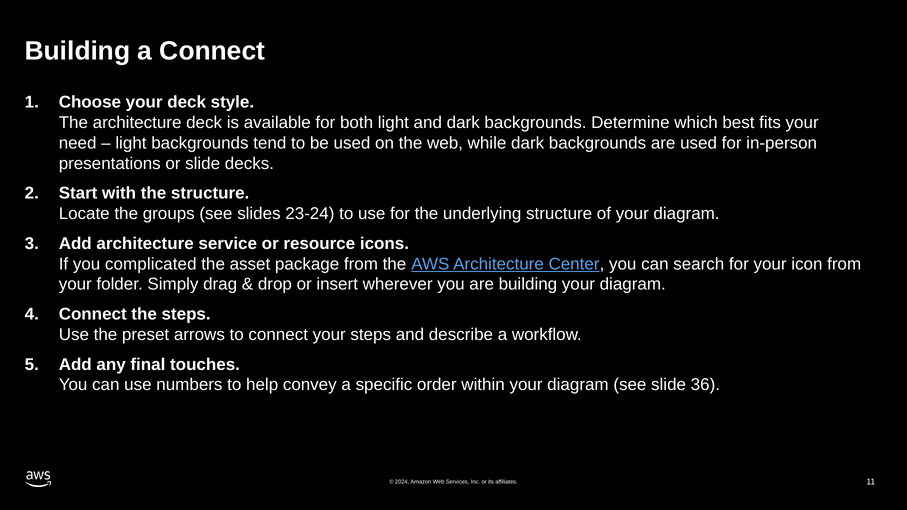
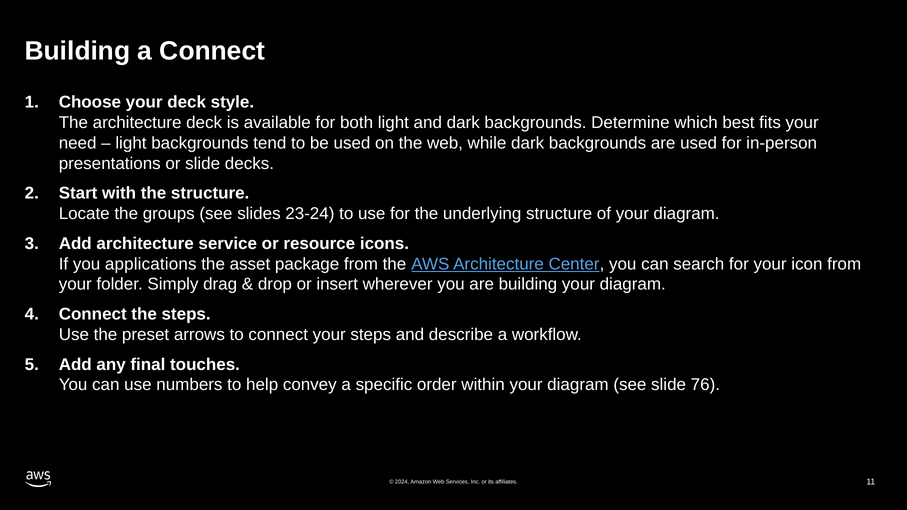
complicated: complicated -> applications (151, 264)
36: 36 -> 76 (705, 385)
